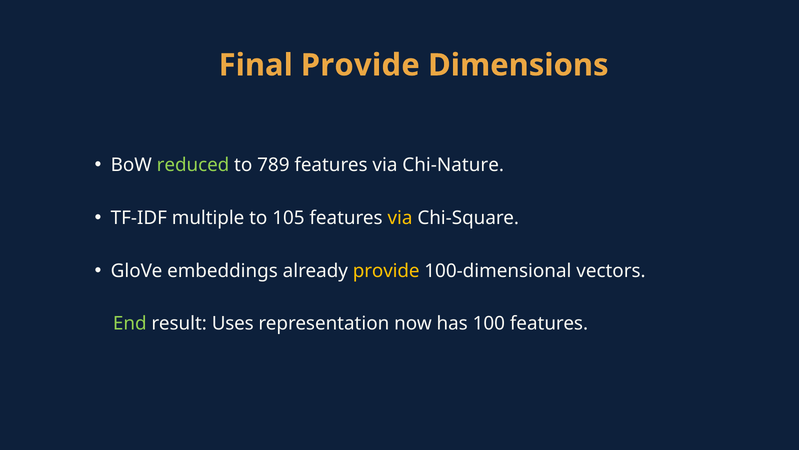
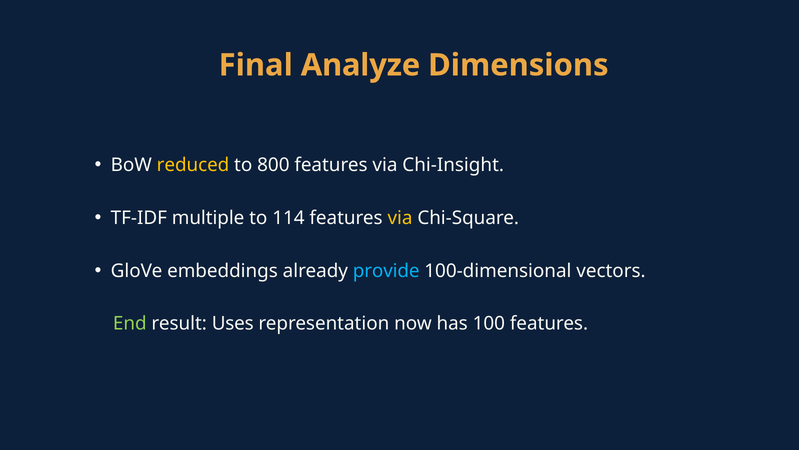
Final Provide: Provide -> Analyze (361, 65)
reduced colour: light green -> yellow (193, 165)
789: 789 -> 800 (273, 165)
Chi-Nature: Chi-Nature -> Chi-Insight (453, 165)
105: 105 -> 114 (288, 218)
provide colour: yellow -> light blue (386, 271)
